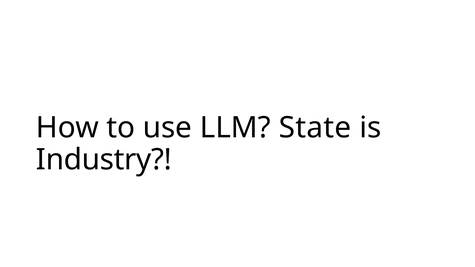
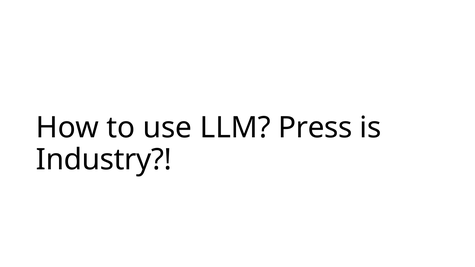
State: State -> Press (315, 128)
